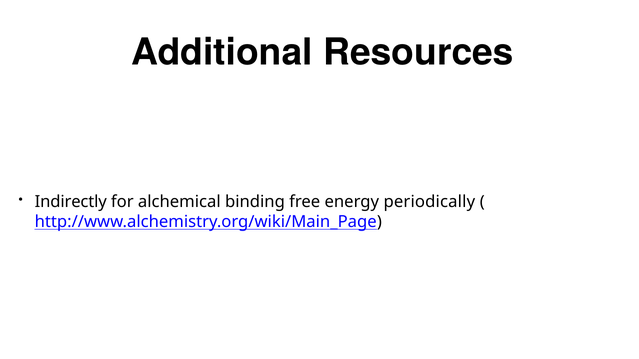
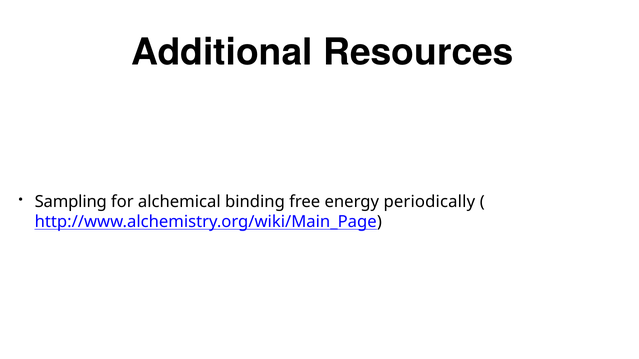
Indirectly: Indirectly -> Sampling (71, 202)
